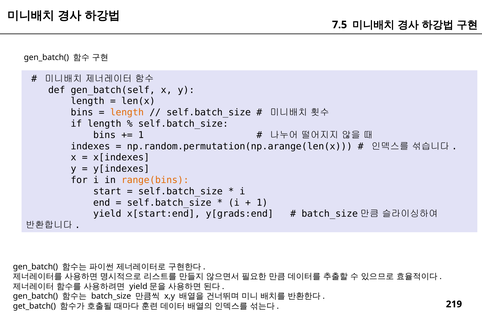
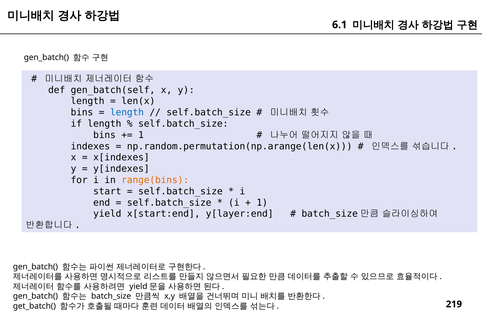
7.5: 7.5 -> 6.1 (340, 25)
length colour: orange -> blue (127, 112)
y[grads:end: y[grads:end -> y[layer:end (240, 214)
